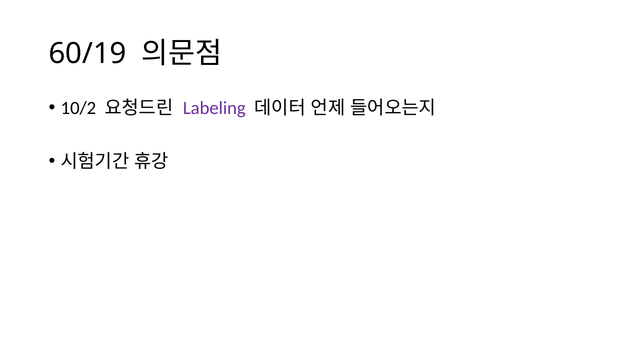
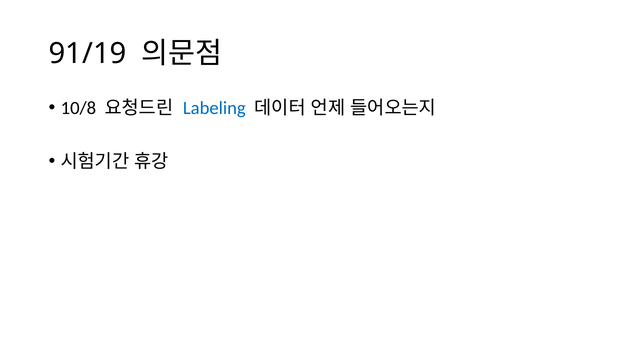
60/19: 60/19 -> 91/19 (88, 54)
10/2: 10/2 -> 10/8 (78, 108)
Labeling colour: purple -> blue (214, 108)
